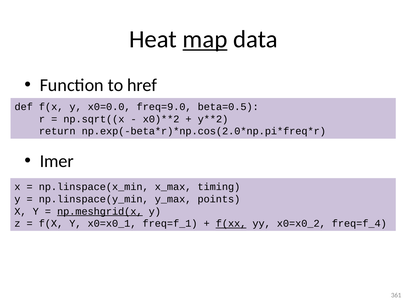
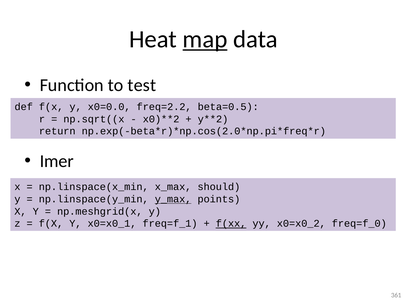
href: href -> test (142, 85)
freq=9.0: freq=9.0 -> freq=2.2 (164, 107)
timing: timing -> should (219, 187)
y_max underline: none -> present (173, 199)
np.meshgrid(x underline: present -> none (100, 211)
freq=f_4: freq=f_4 -> freq=f_0 (359, 224)
